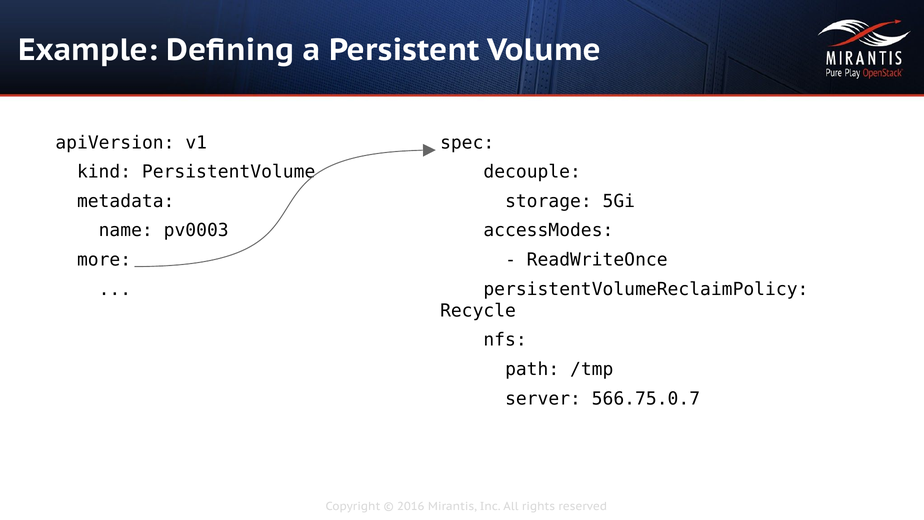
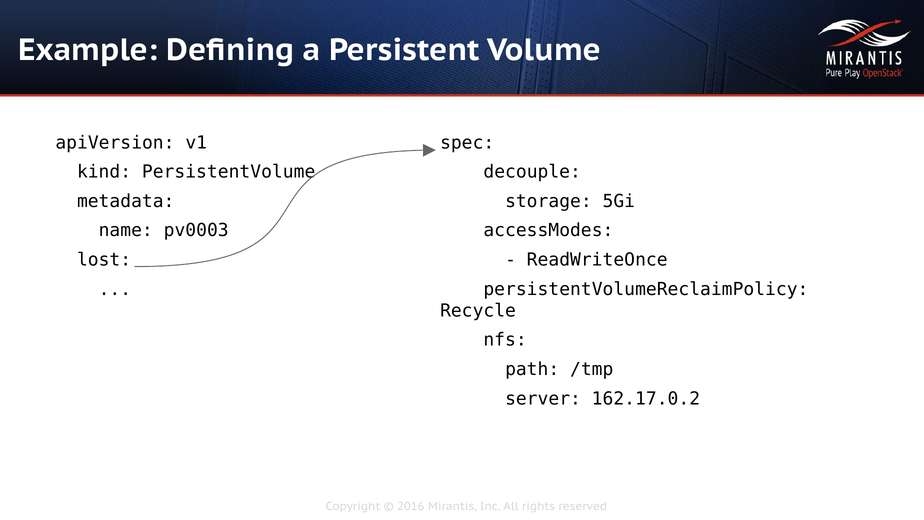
more: more -> lost (104, 260)
566.75.0.7: 566.75.0.7 -> 162.17.0.2 (646, 398)
